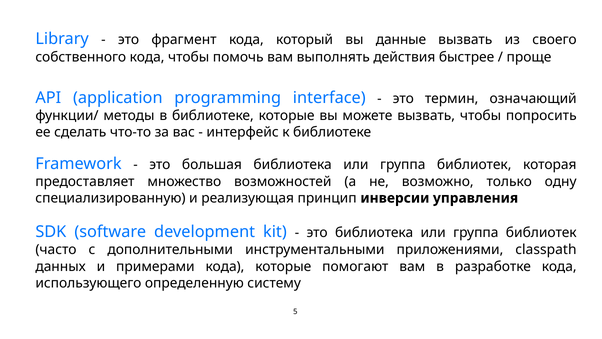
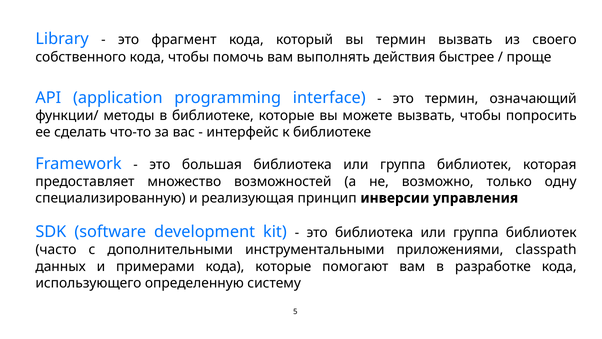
вы данные: данные -> термин (401, 40)
